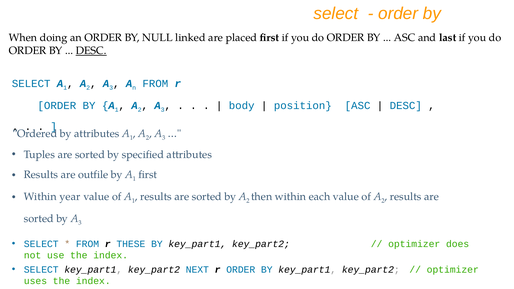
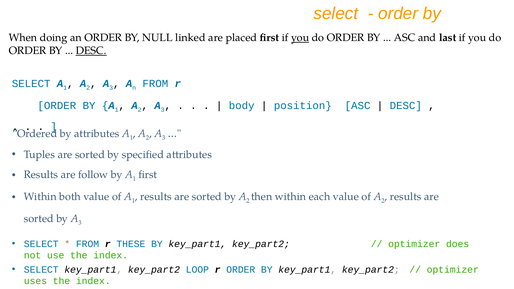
you underline: none -> present (300, 38)
outfile: outfile -> follow (93, 175)
year: year -> both (70, 197)
NEXT: NEXT -> LOOP (197, 270)
